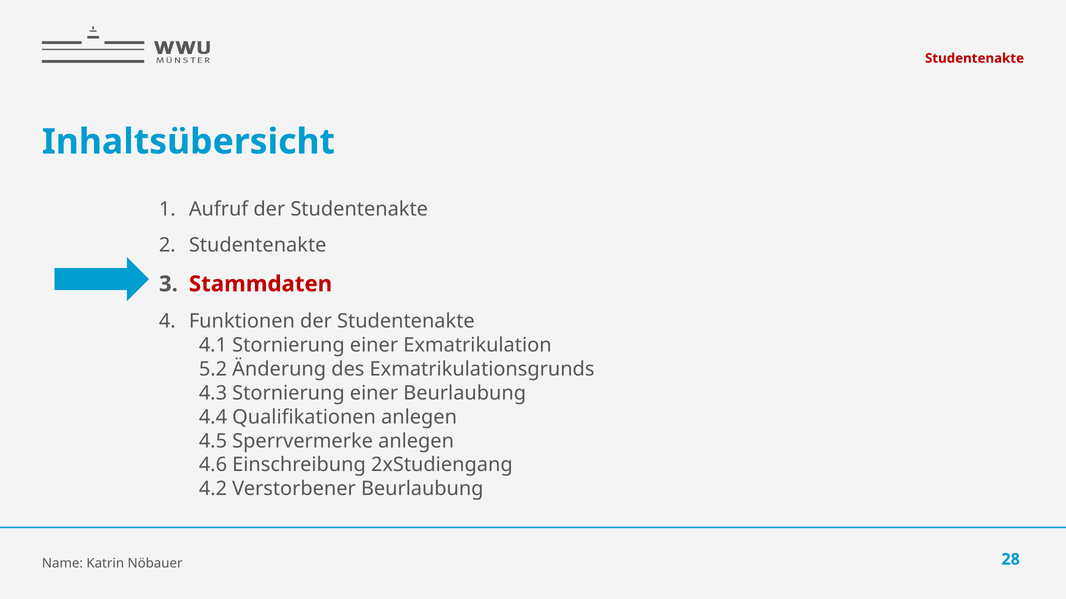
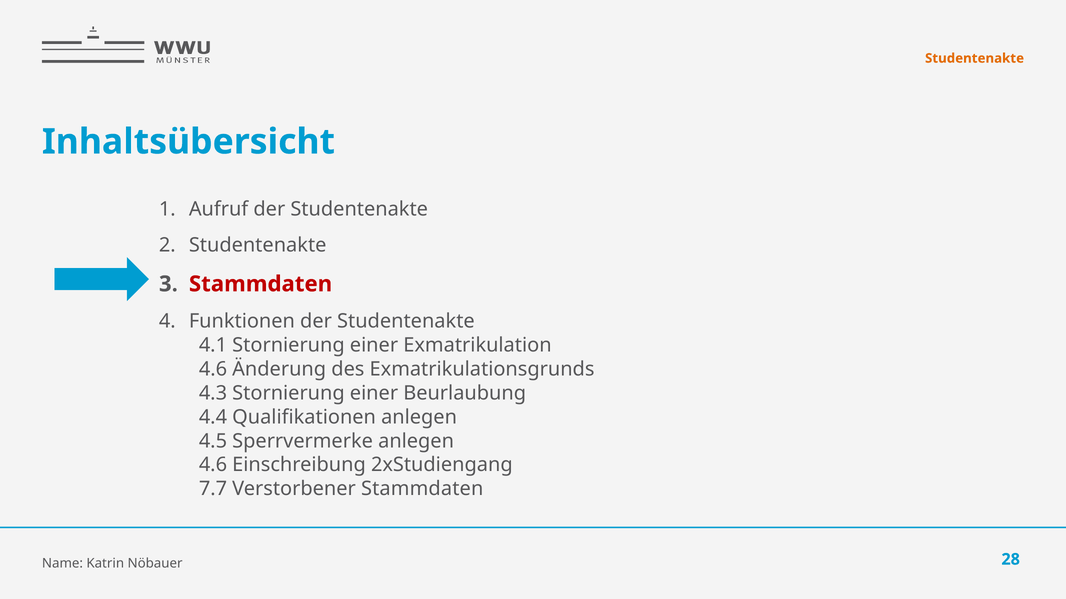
Studentenakte colour: red -> orange (975, 58)
5.2: 5.2 -> 4.6 (213, 369)
4.2: 4.2 -> 7.7 (213, 489)
Verstorbener Beurlaubung: Beurlaubung -> Stammdaten (422, 489)
